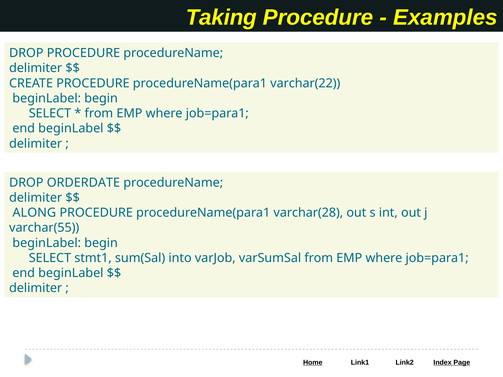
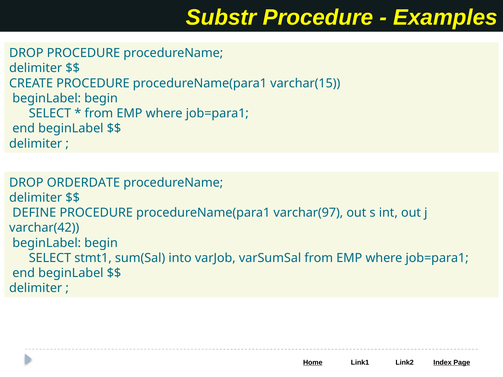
Taking: Taking -> Substr (221, 17)
varchar(22: varchar(22 -> varchar(15 (305, 83)
ALONG: ALONG -> DEFINE (34, 213)
varchar(28: varchar(28 -> varchar(97 (308, 213)
varchar(55: varchar(55 -> varchar(42 (44, 228)
